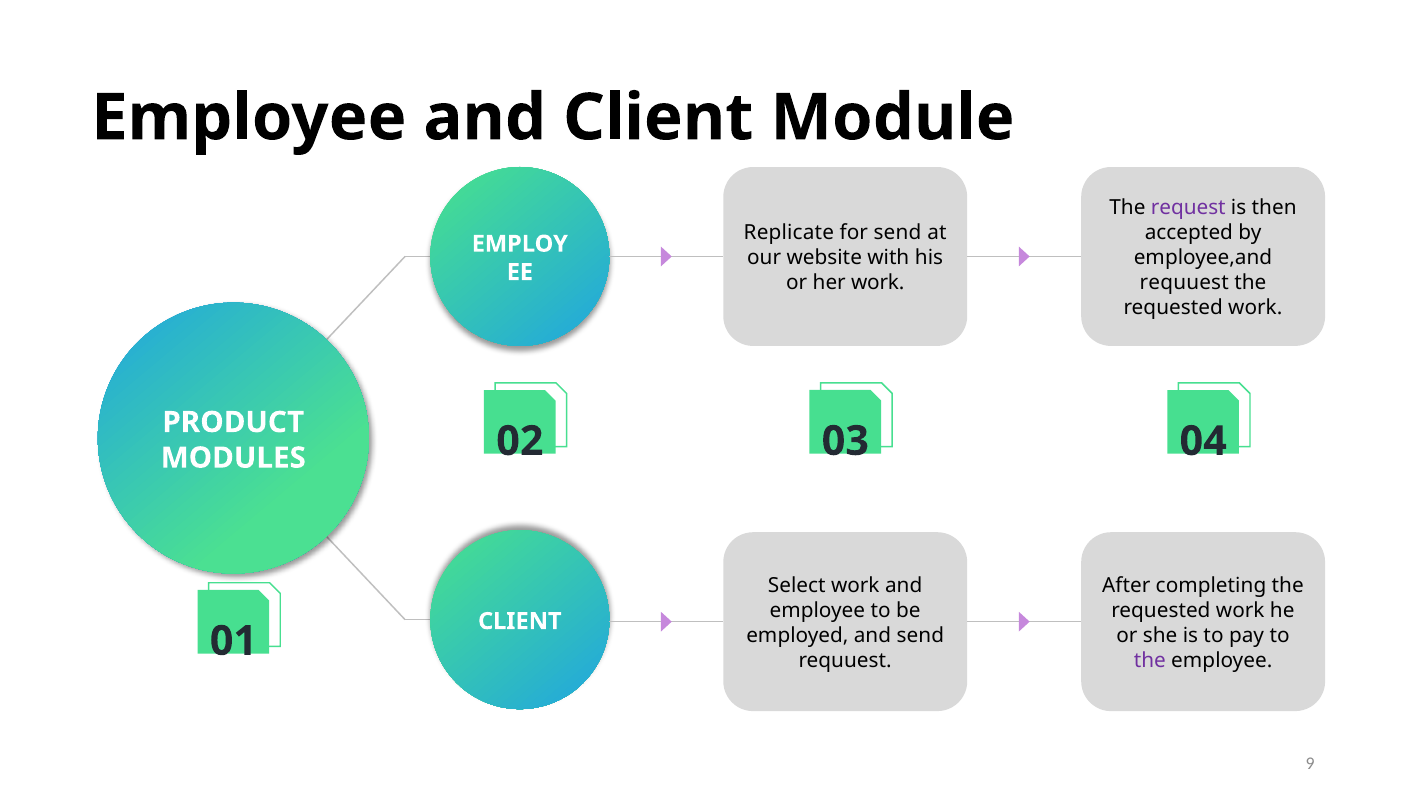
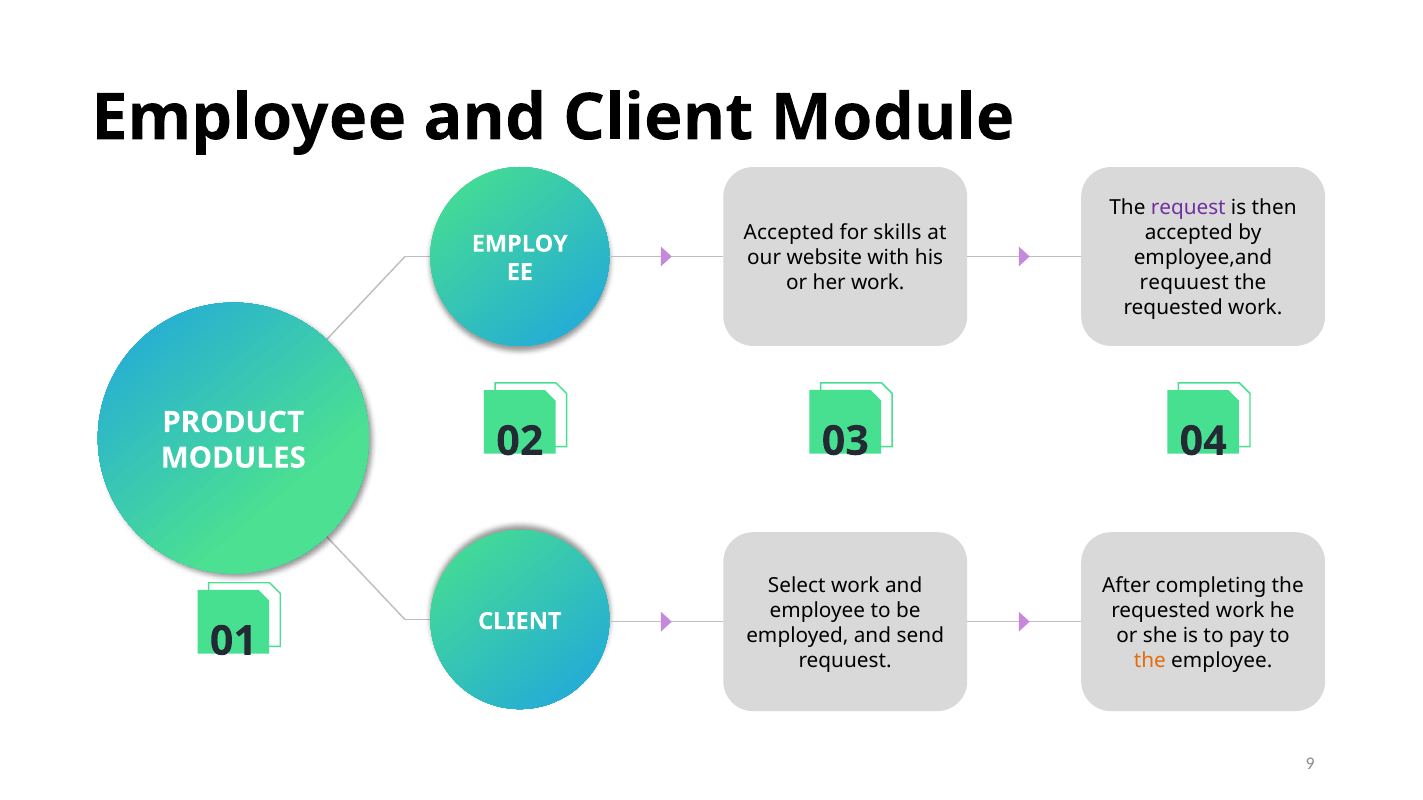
Replicate: Replicate -> Accepted (789, 233)
for send: send -> skills (897, 233)
the colour: purple -> orange (1150, 661)
